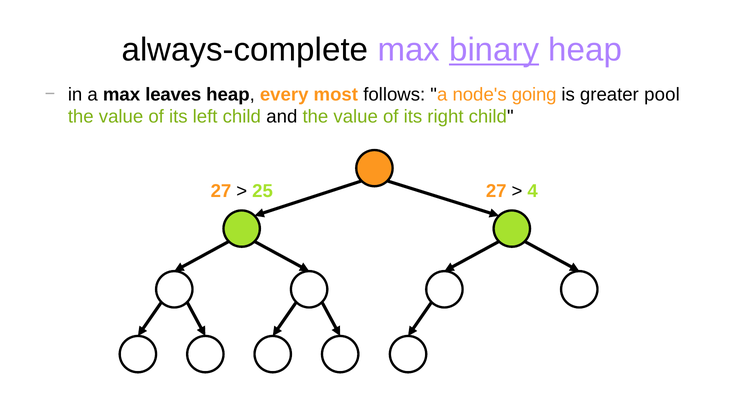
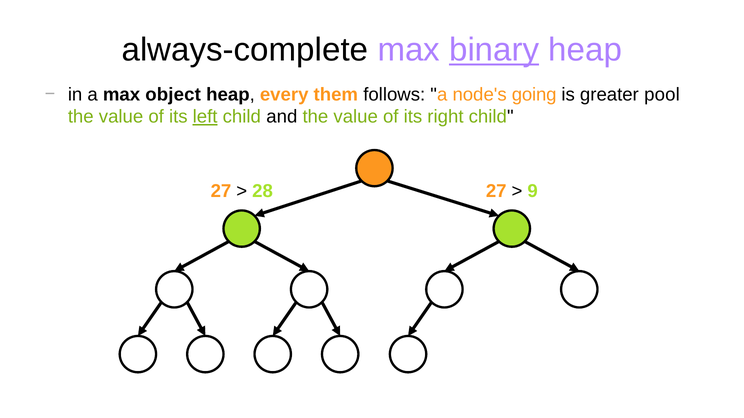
leaves: leaves -> object (173, 95)
most: most -> them (336, 95)
left underline: none -> present (205, 117)
25: 25 -> 28 (263, 191)
4: 4 -> 9 (533, 191)
